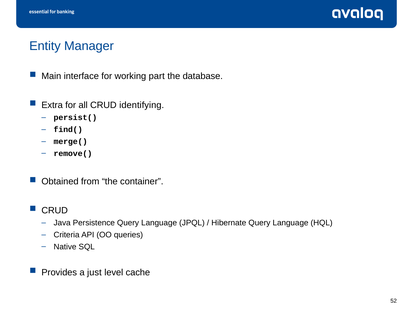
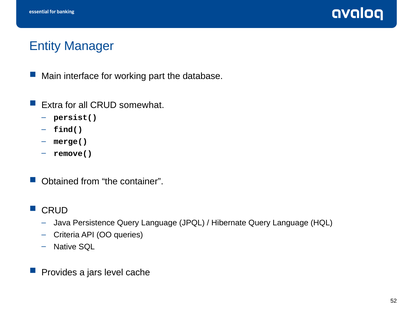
identifying: identifying -> somewhat (142, 105)
just: just -> jars (94, 273)
